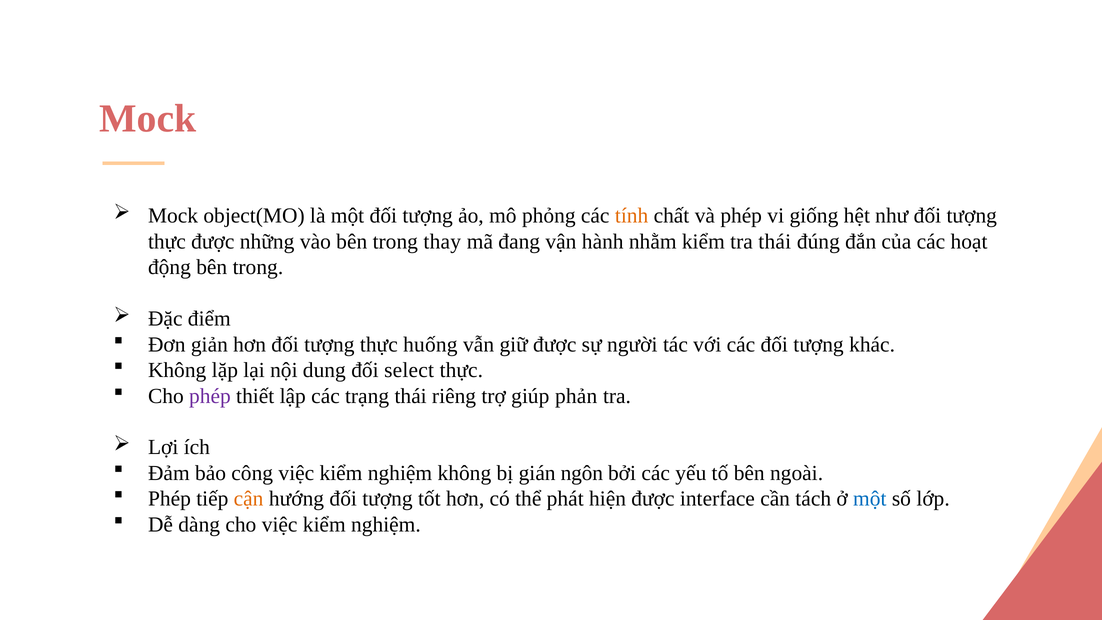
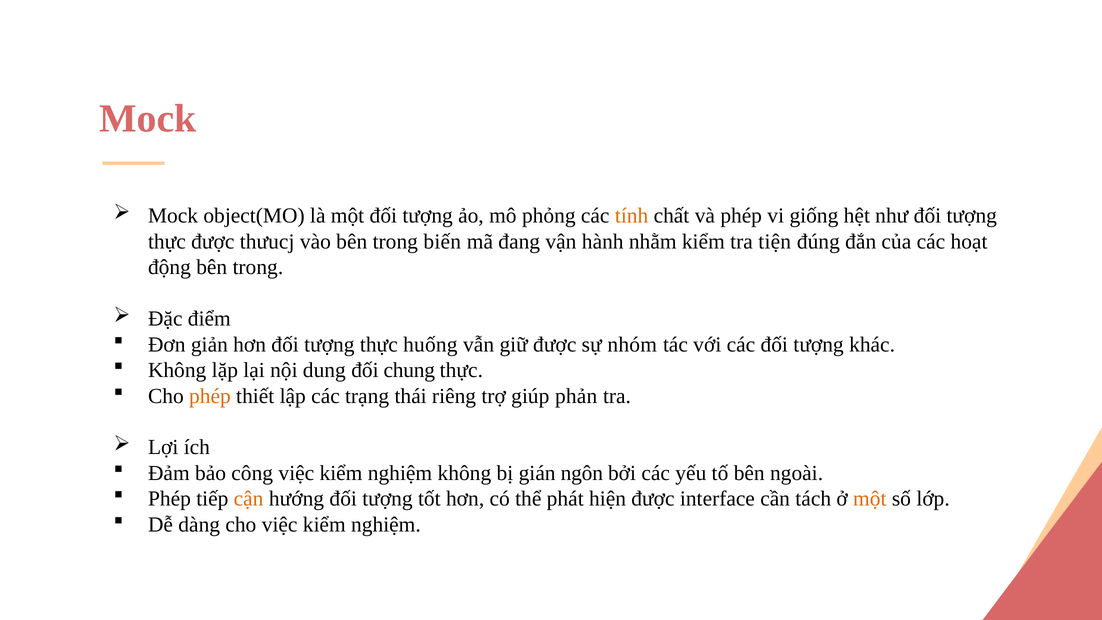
những: những -> thưucj (267, 242)
thay: thay -> biến (442, 242)
tra thái: thái -> tiện (775, 242)
người: người -> nhóm (632, 344)
select: select -> chung (409, 370)
phép colour: purple -> orange (210, 396)
một colour: blue -> orange (870, 499)
